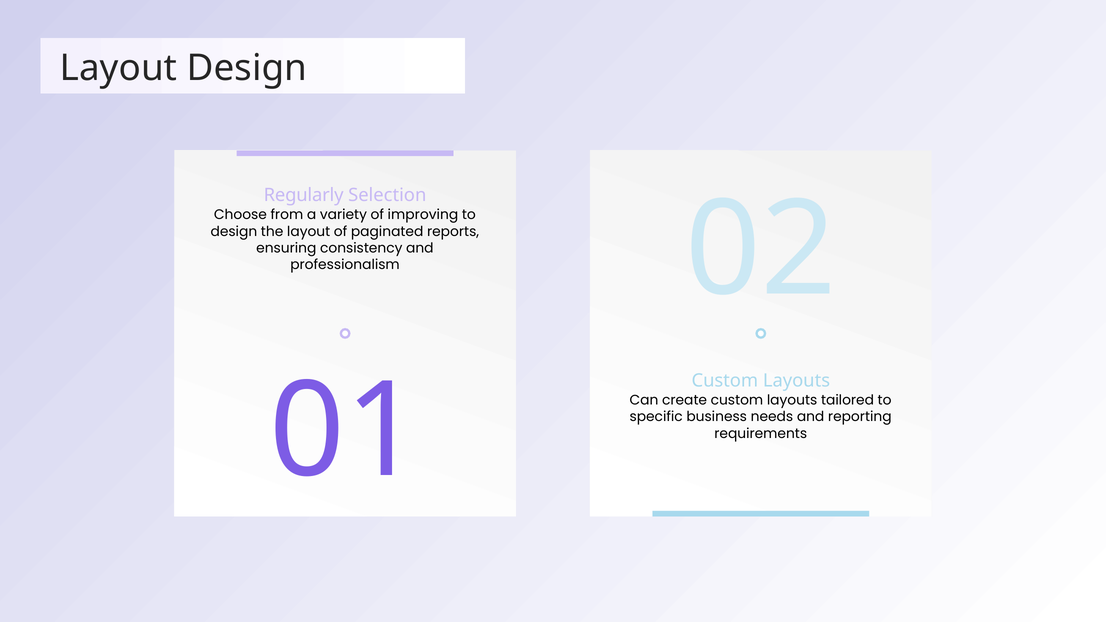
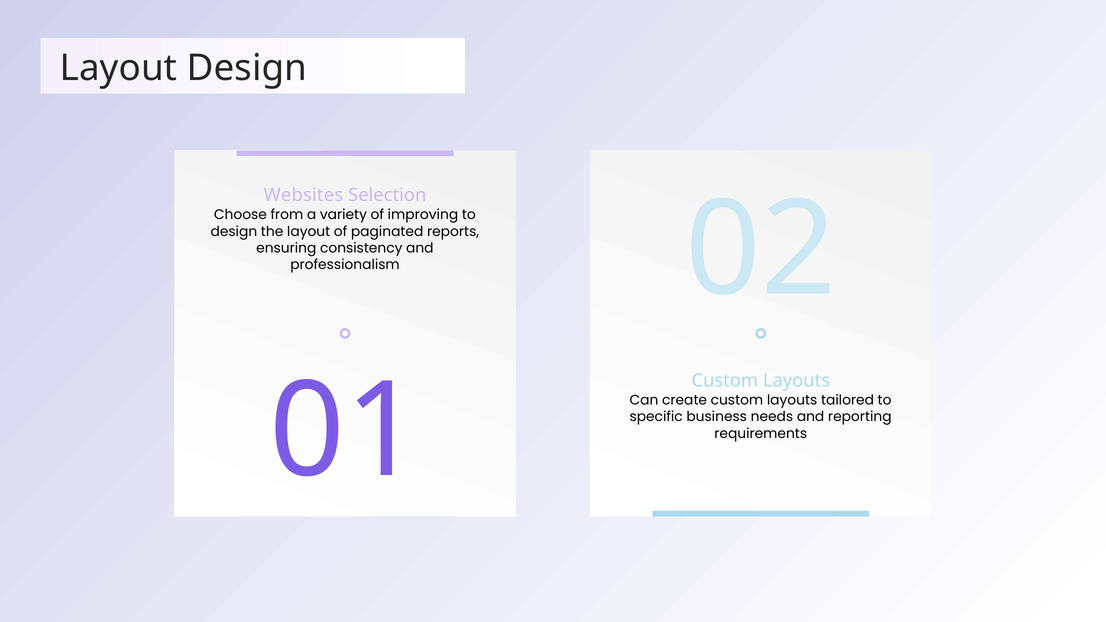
Regularly: Regularly -> Websites (303, 195)
